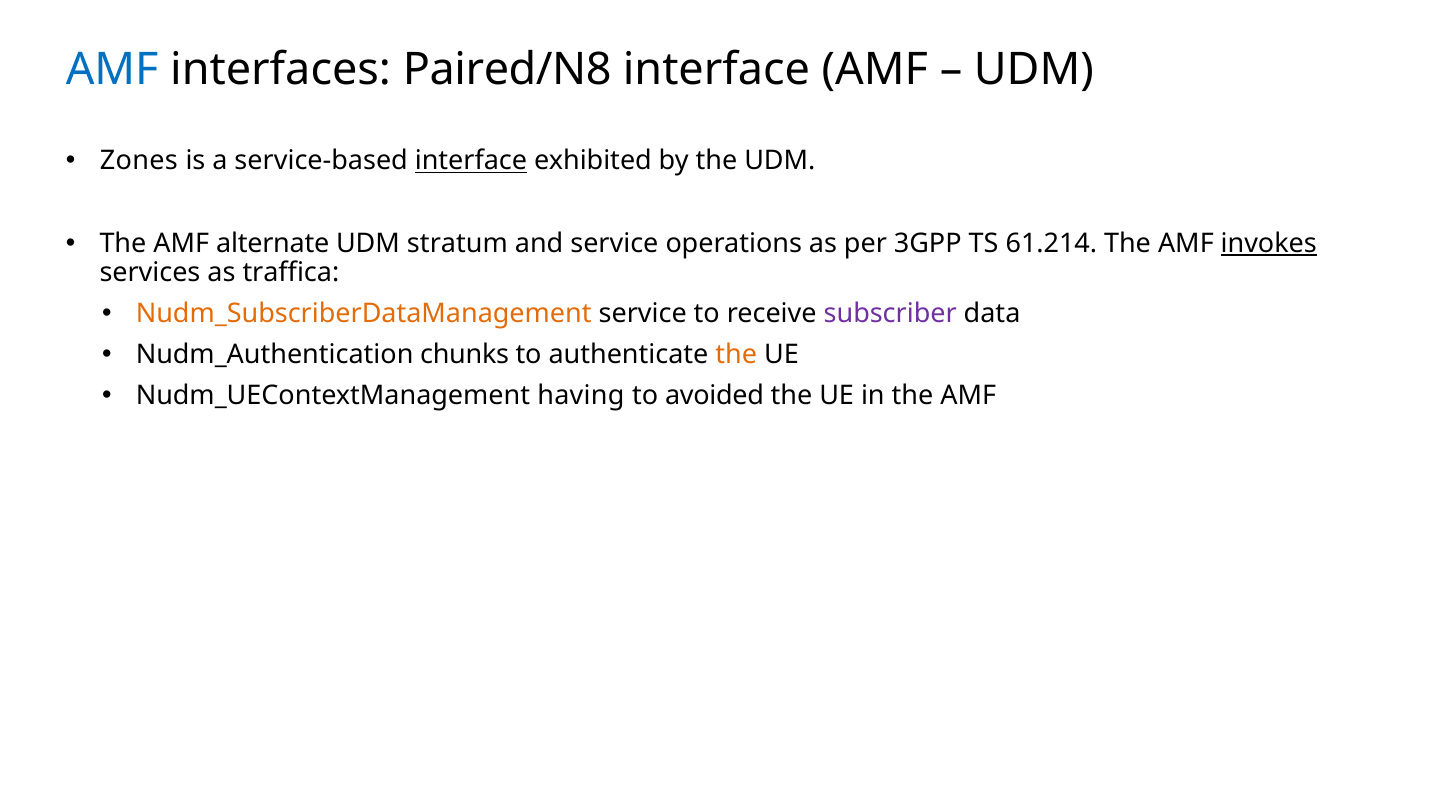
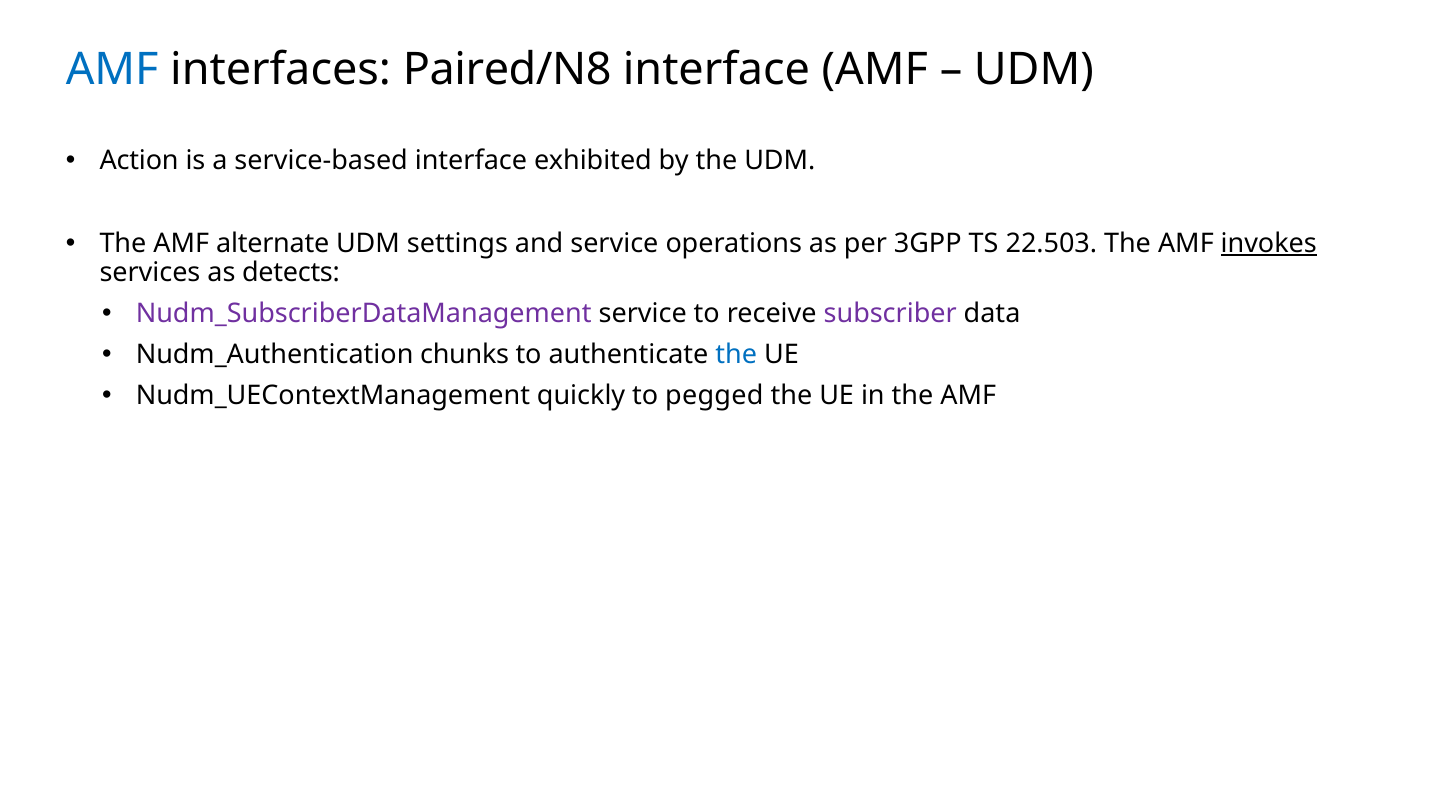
Zones: Zones -> Action (139, 161)
interface underline: present -> none (471, 161)
stratum: stratum -> settings (457, 243)
61.214: 61.214 -> 22.503 (1051, 243)
traffica: traffica -> detects (291, 272)
Nudm_SubscriberDataManagement colour: orange -> purple (364, 314)
the colour: orange -> blue (736, 355)
having: having -> quickly (581, 396)
avoided: avoided -> pegged (714, 396)
